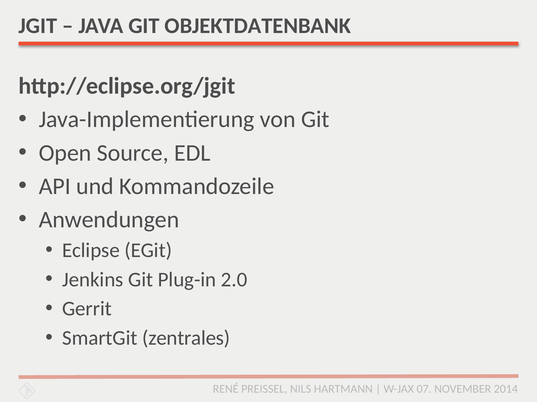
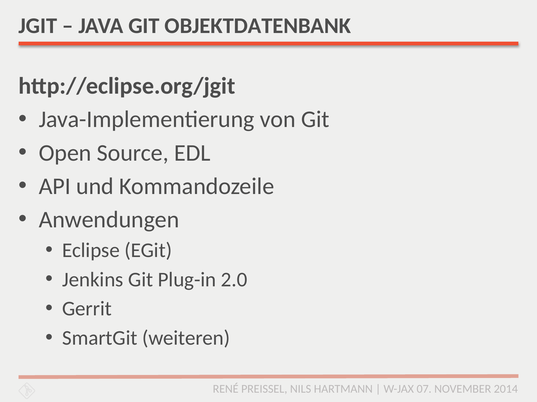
zentrales: zentrales -> weiteren (186, 339)
